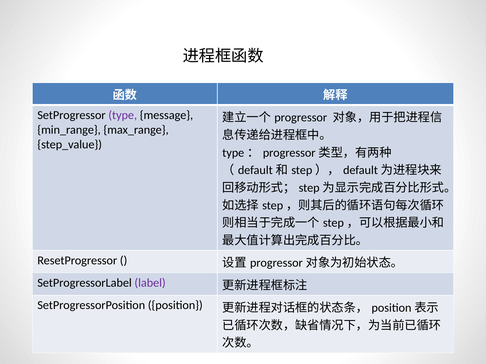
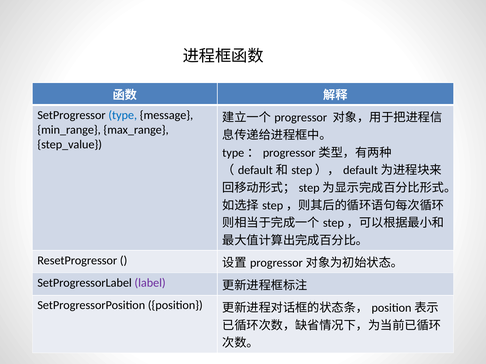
type colour: purple -> blue (123, 115)
